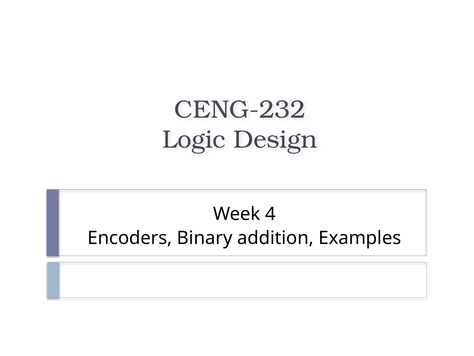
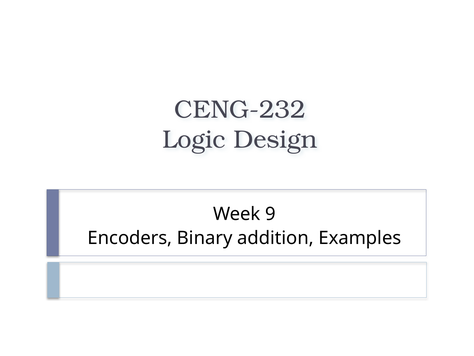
4: 4 -> 9 (271, 214)
